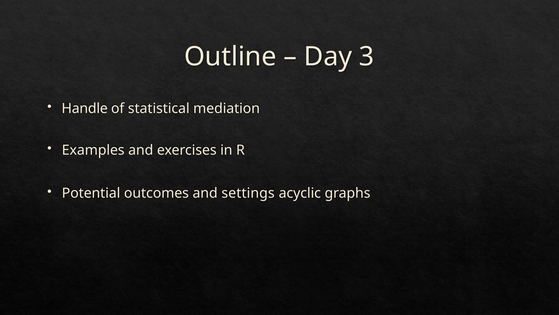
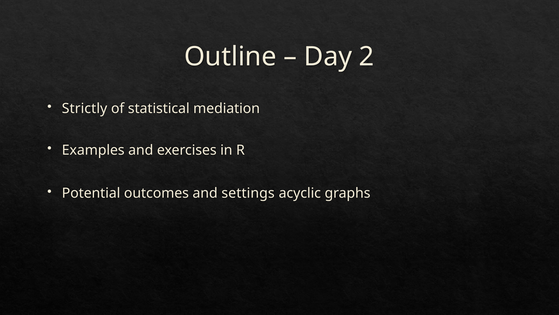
3: 3 -> 2 (367, 57)
Handle: Handle -> Strictly (85, 108)
